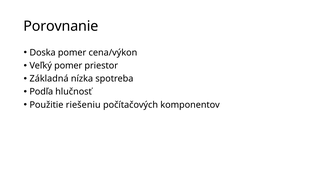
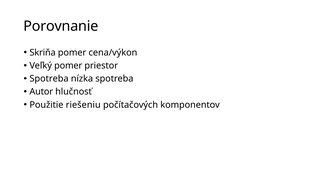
Doska: Doska -> Skriňa (43, 53)
Základná: Základná -> Spotreba (49, 79)
Podľa: Podľa -> Autor (41, 92)
